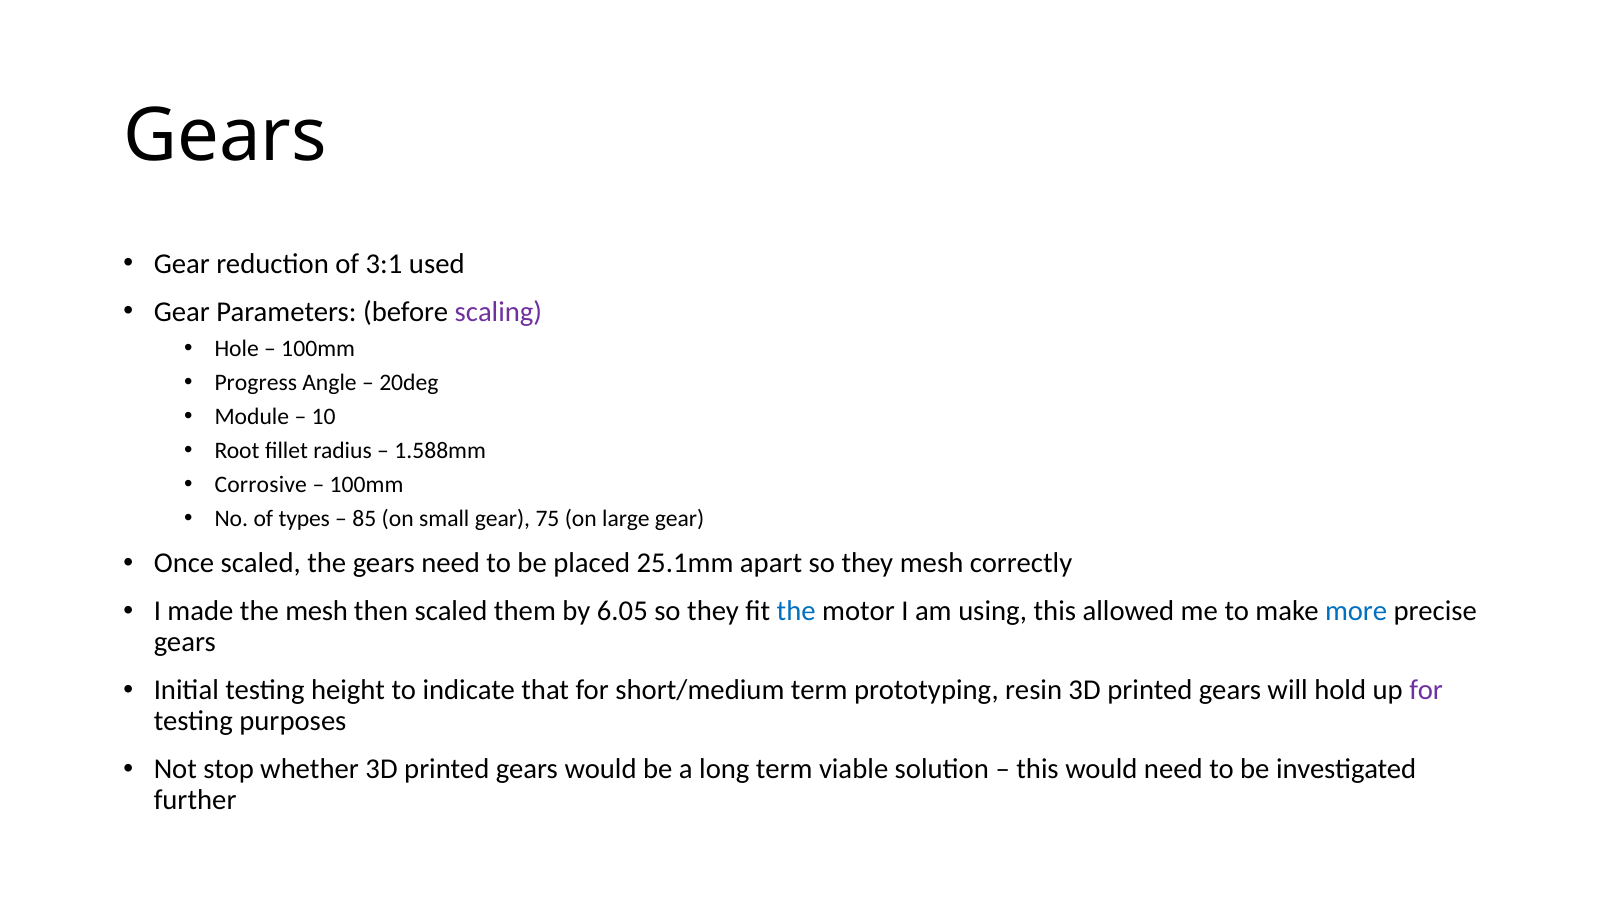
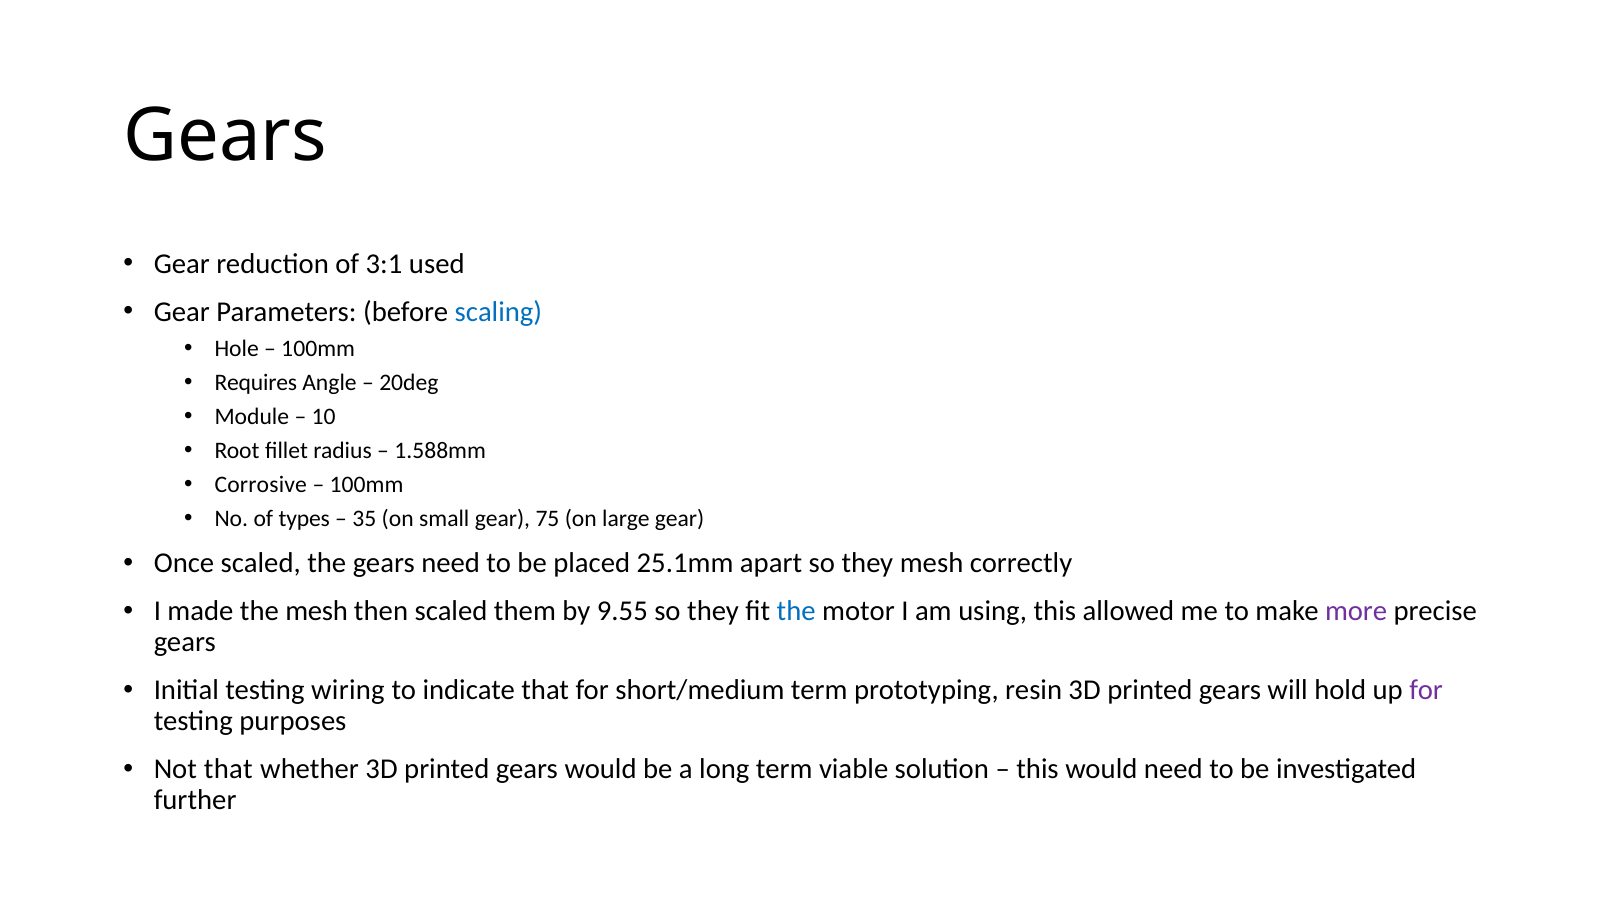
scaling colour: purple -> blue (498, 312)
Progress: Progress -> Requires (256, 382)
85: 85 -> 35 (364, 518)
6.05: 6.05 -> 9.55 (622, 611)
more colour: blue -> purple (1356, 611)
height: height -> wiring (348, 690)
Not stop: stop -> that (228, 769)
